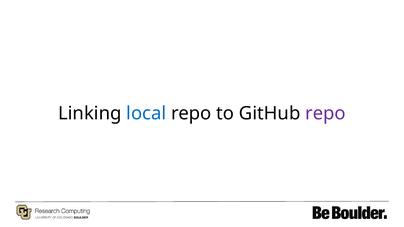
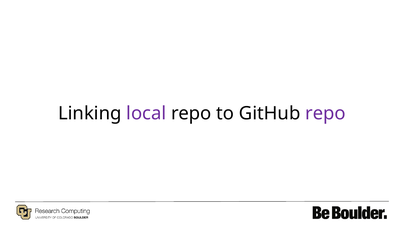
local colour: blue -> purple (146, 114)
